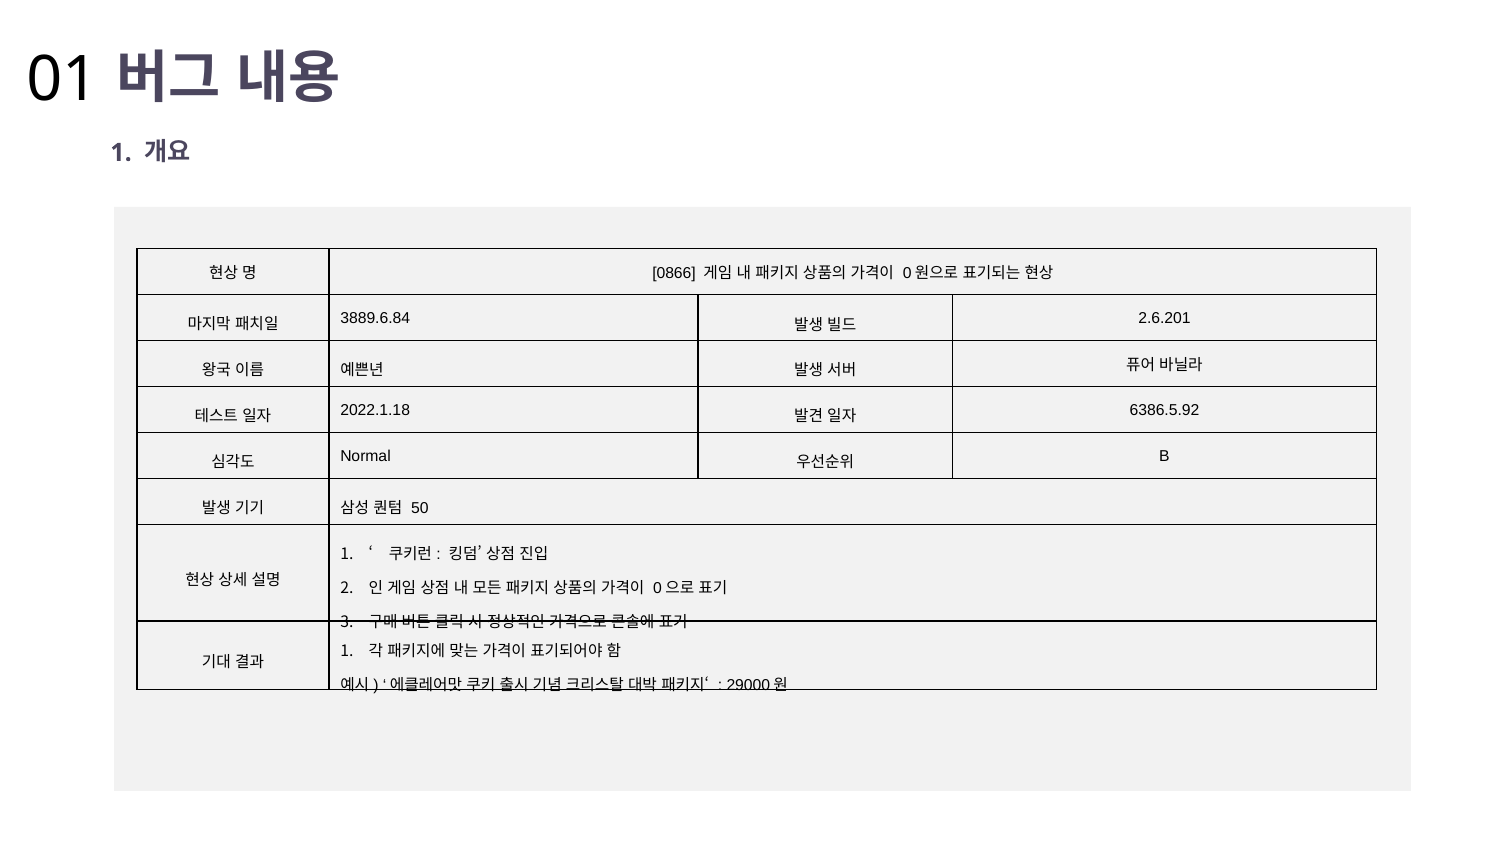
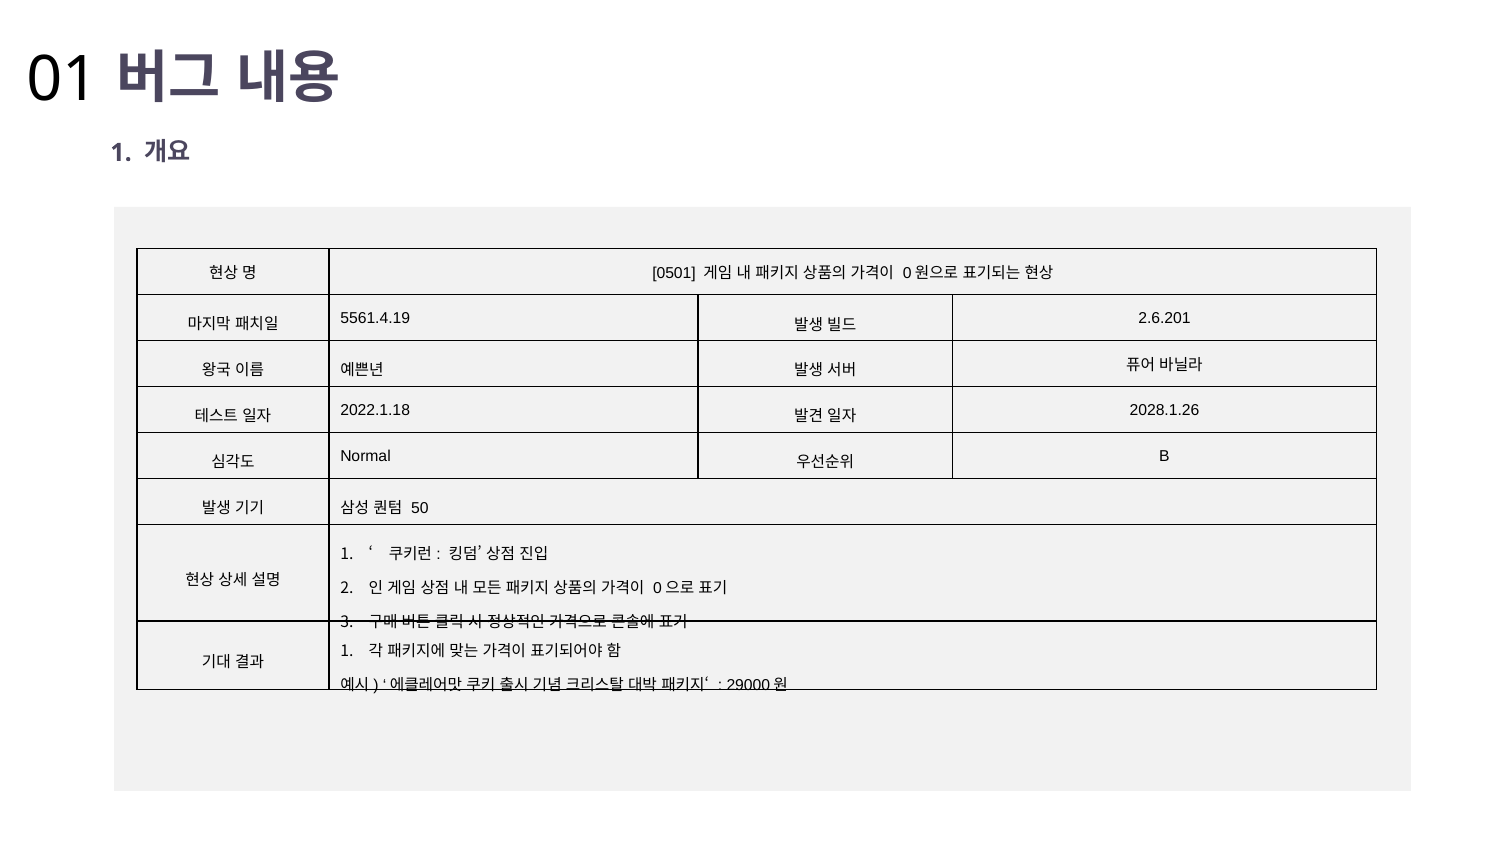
0866: 0866 -> 0501 (674, 273)
3889.6.84: 3889.6.84 -> 5561.4.19 (375, 318)
6386.5.92: 6386.5.92 -> 2028.1.26 (1164, 410)
